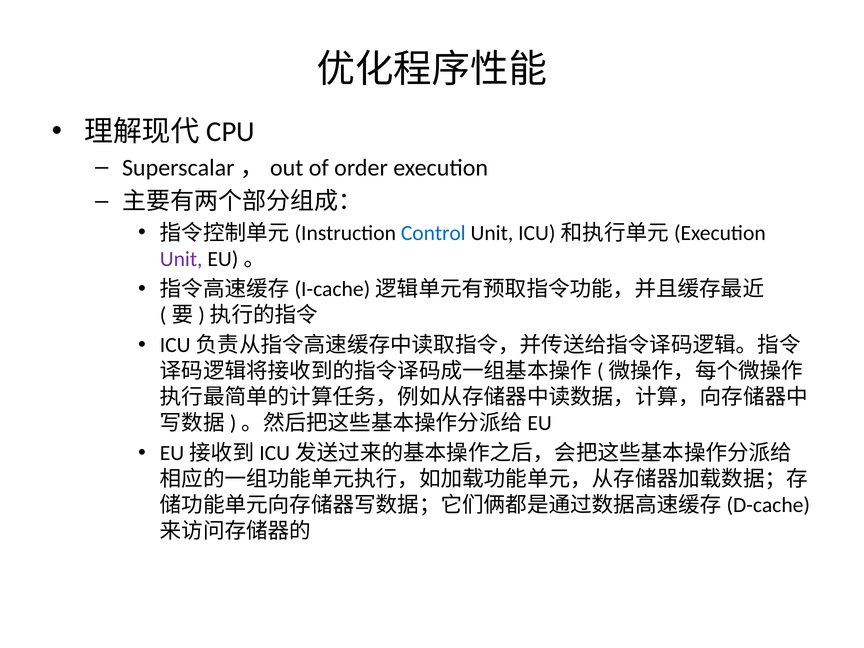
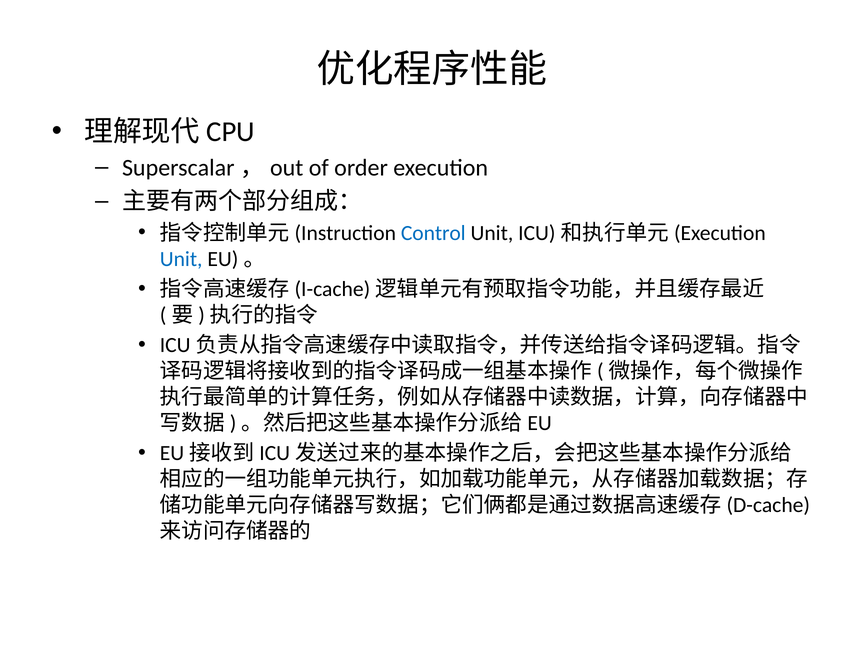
Unit colour: purple -> blue (181, 259)
